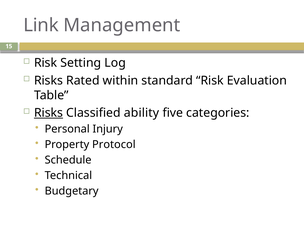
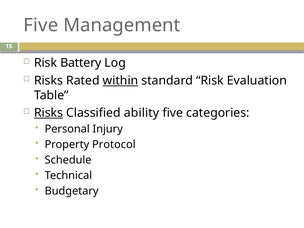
Link: Link -> Five (41, 25)
Setting: Setting -> Battery (81, 63)
within underline: none -> present (120, 81)
